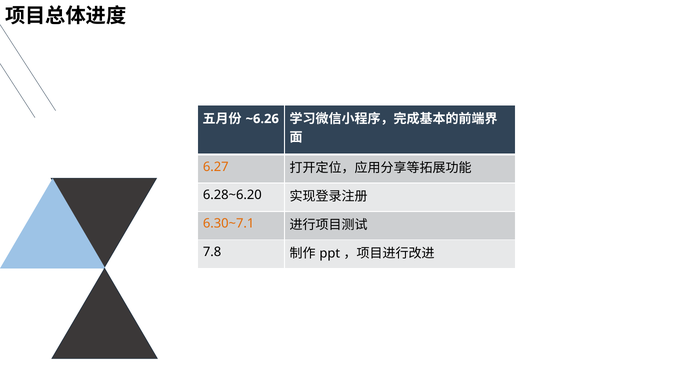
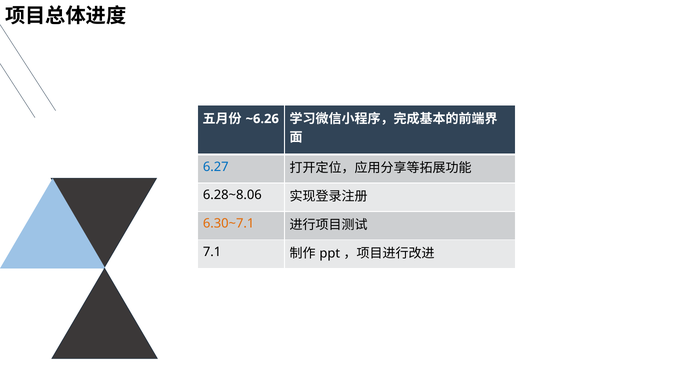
6.27 colour: orange -> blue (216, 167)
6.28~6.20: 6.28~6.20 -> 6.28~8.06 (232, 195)
7.8: 7.8 -> 7.1 (212, 252)
